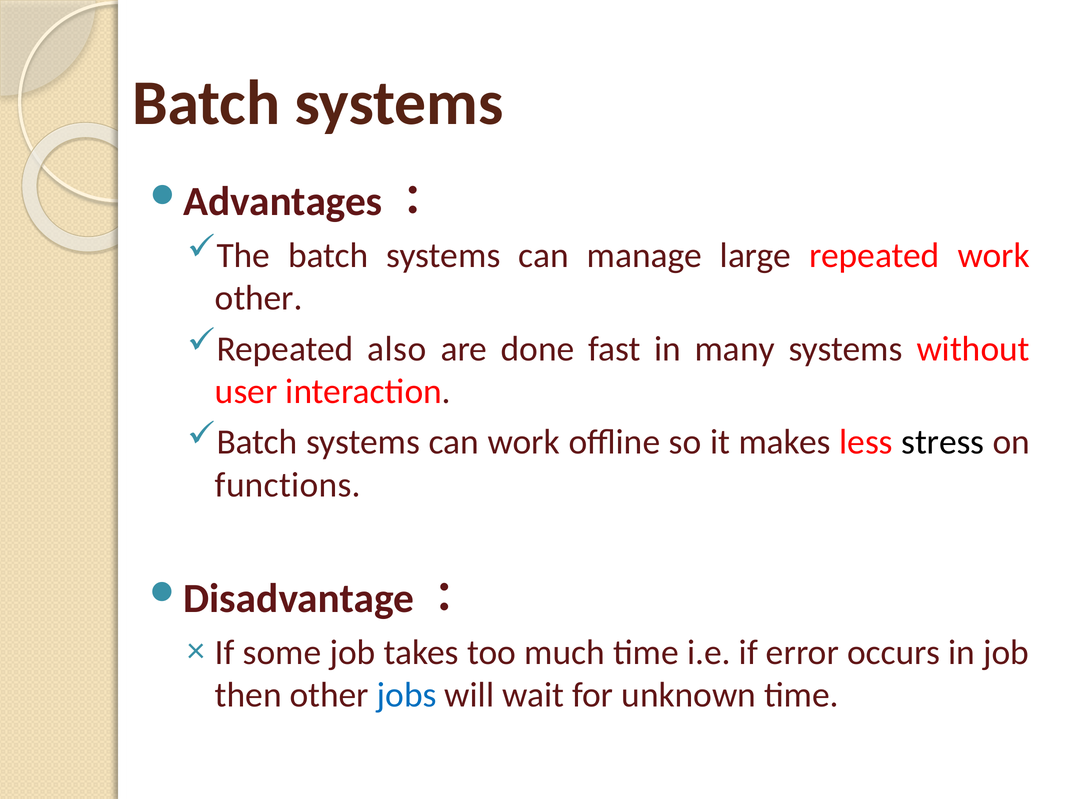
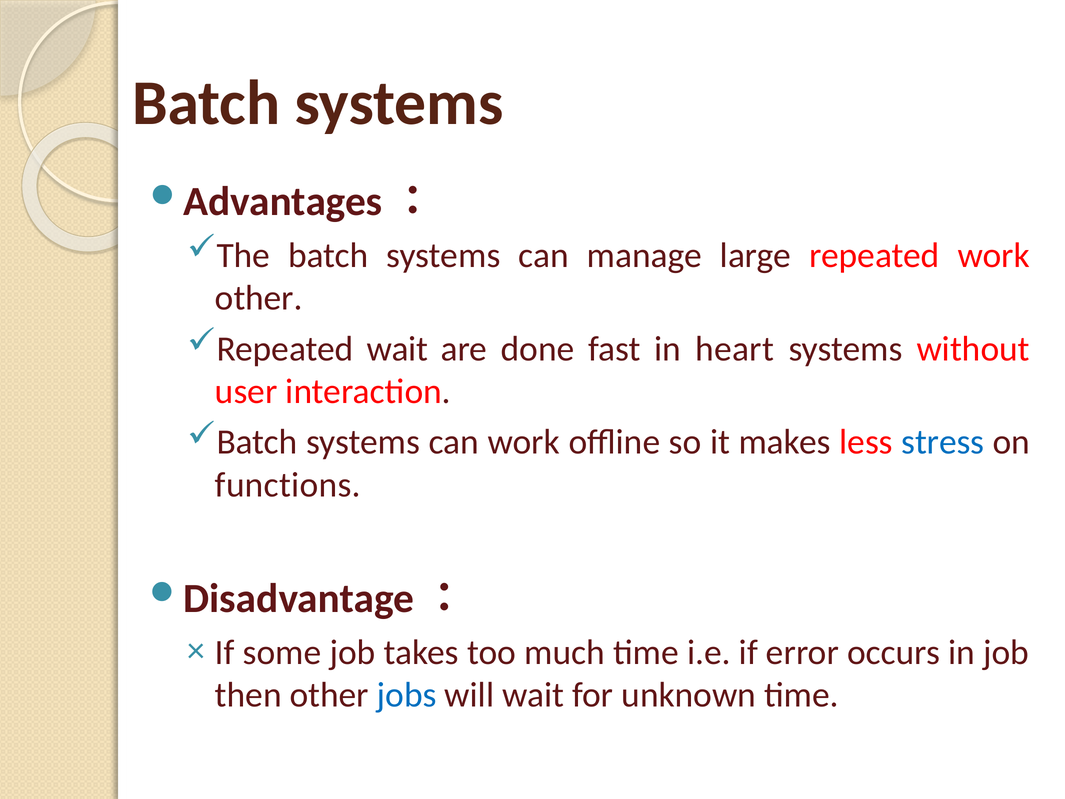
Repeated also: also -> wait (397, 349)
many: many -> heart (735, 349)
stress colour: black -> blue (943, 442)
